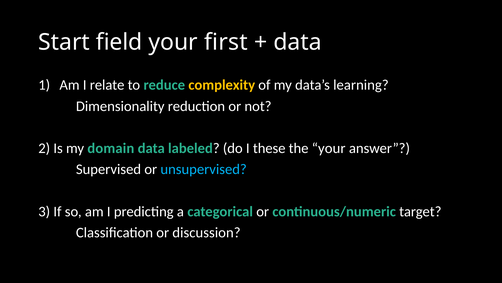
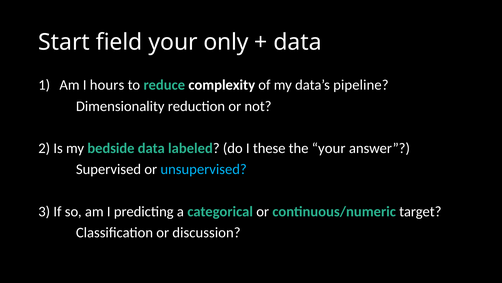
first: first -> only (226, 42)
relate: relate -> hours (107, 85)
complexity colour: yellow -> white (222, 85)
learning: learning -> pipeline (361, 85)
domain: domain -> bedside (111, 148)
